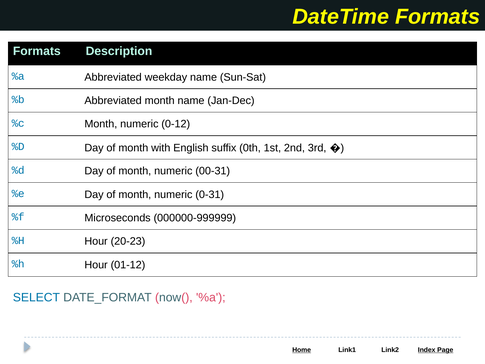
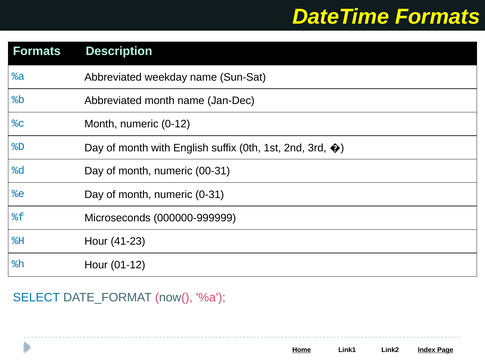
20-23: 20-23 -> 41-23 (128, 241)
